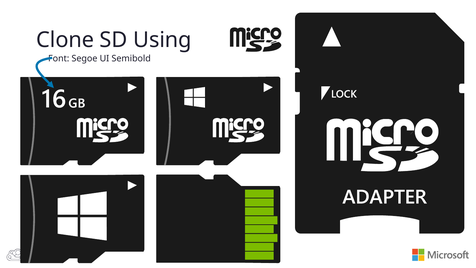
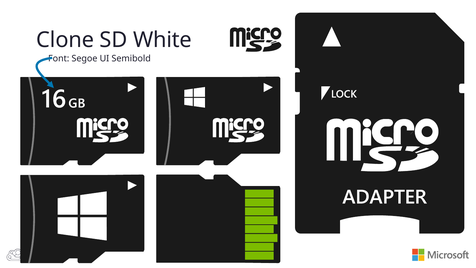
Using: Using -> White (162, 40)
